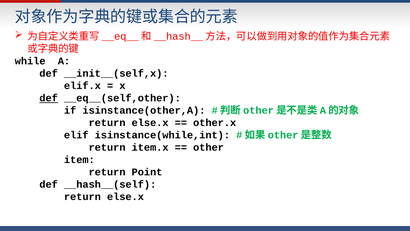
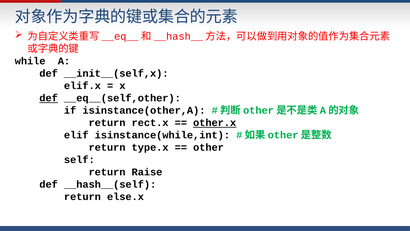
else.x: else.x -> rect.x (150, 123)
other.x underline: none -> present (215, 123)
item.x: item.x -> type.x (150, 147)
item: item -> self (79, 159)
Point: Point -> Raise (147, 172)
